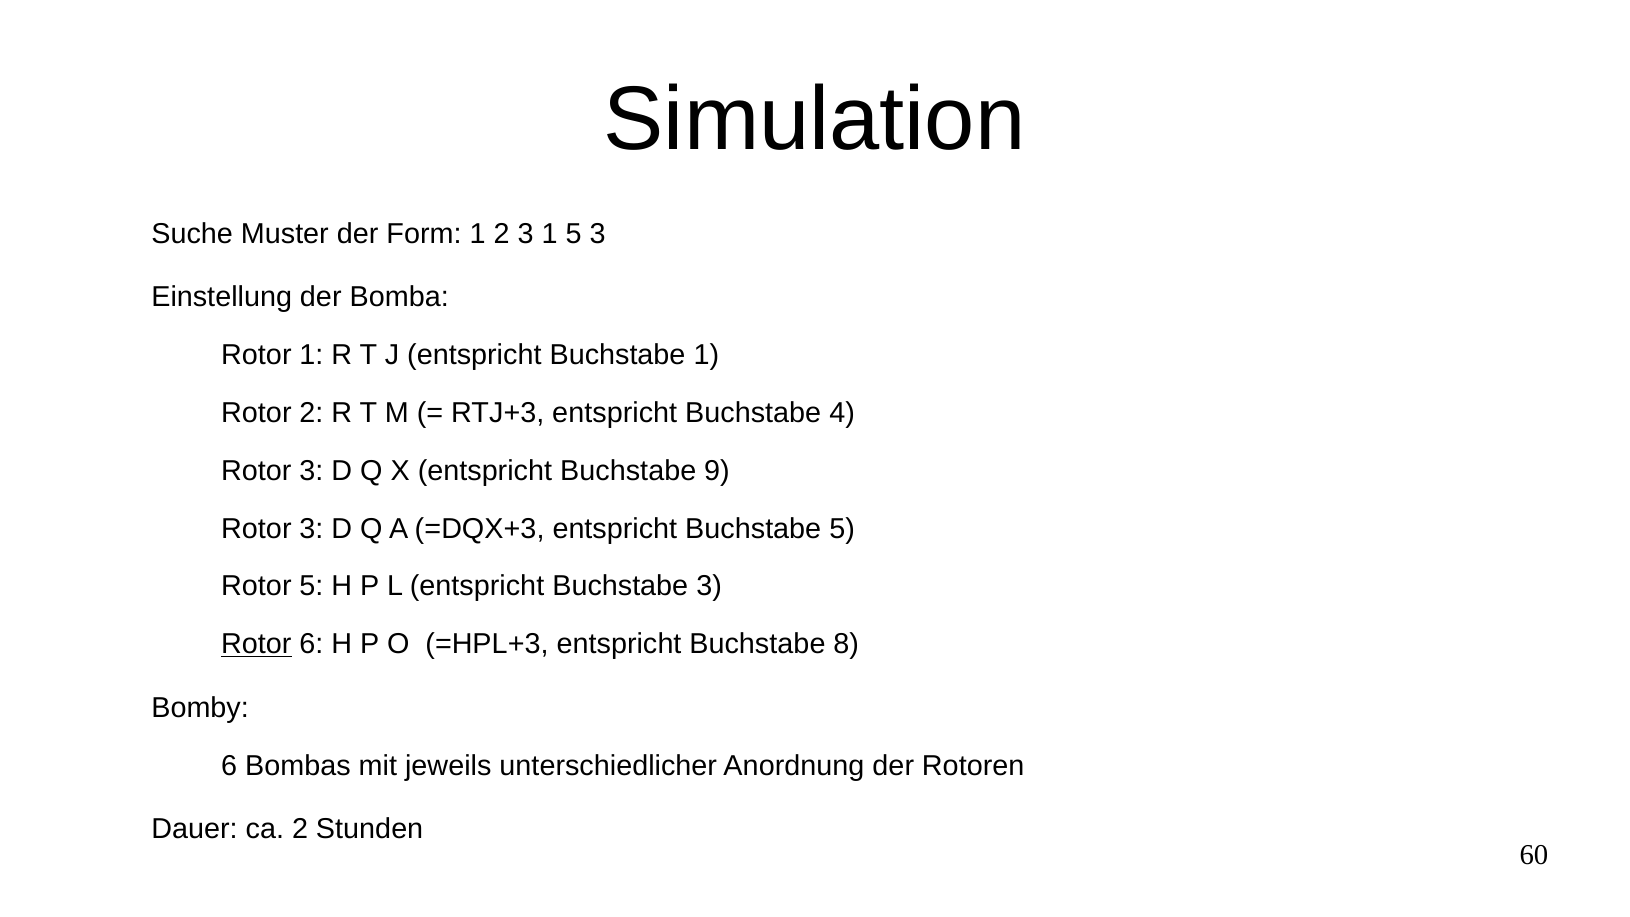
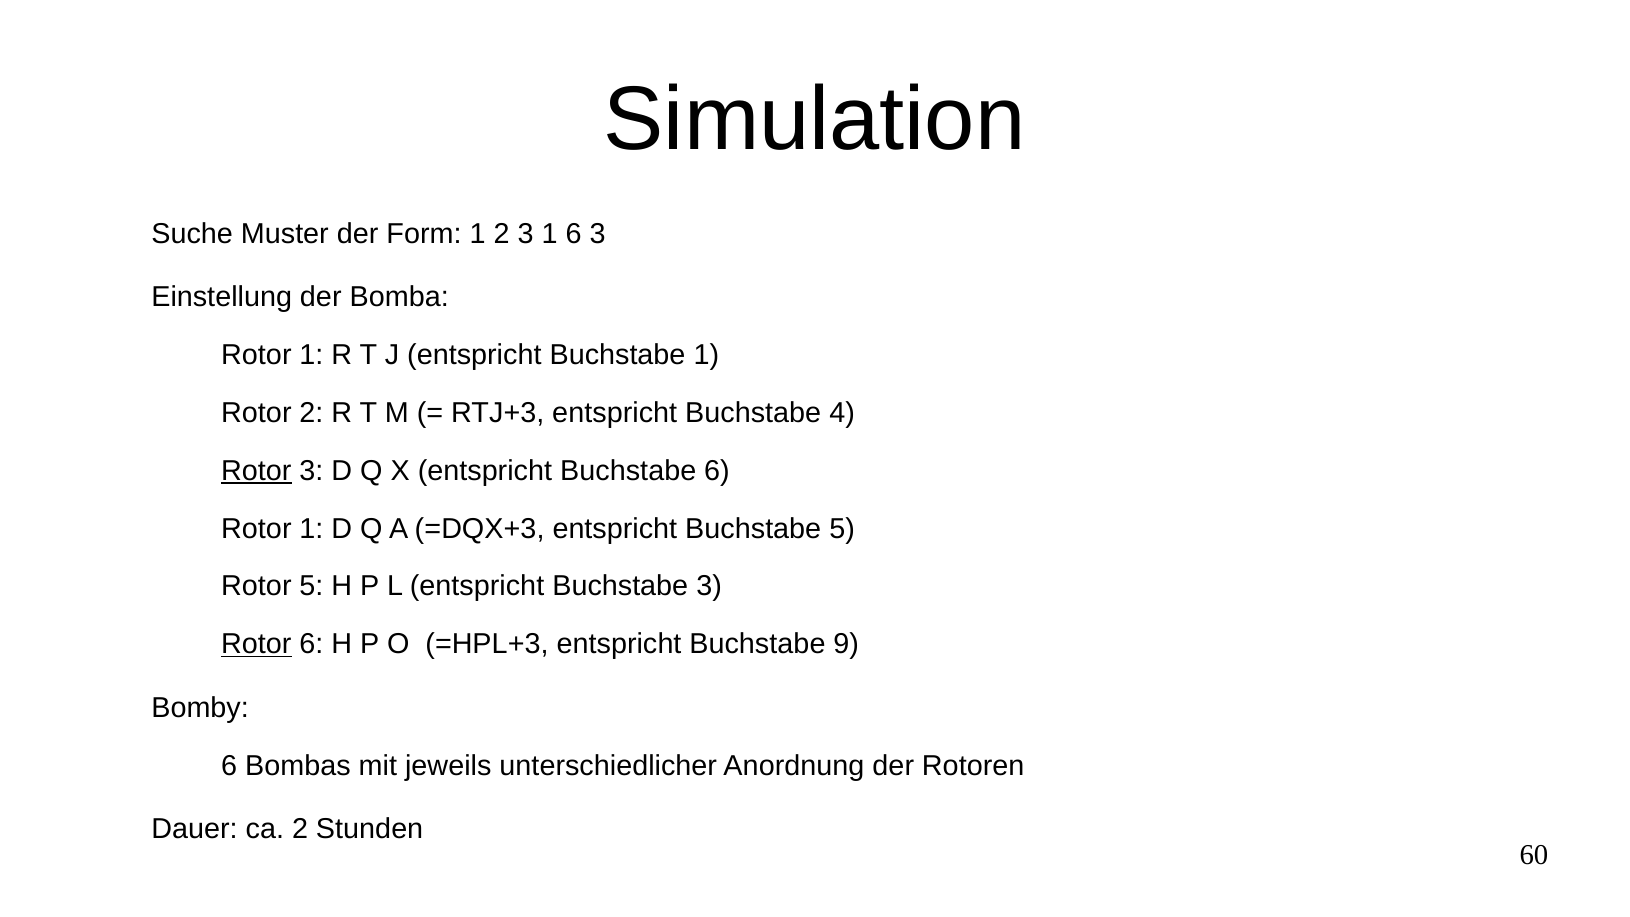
1 5: 5 -> 6 (574, 234)
Rotor underline: none -> present (256, 471)
Buchstabe 9: 9 -> 6 (717, 471)
3: 3 -> 1 (311, 529)
8: 8 -> 9 (846, 644)
